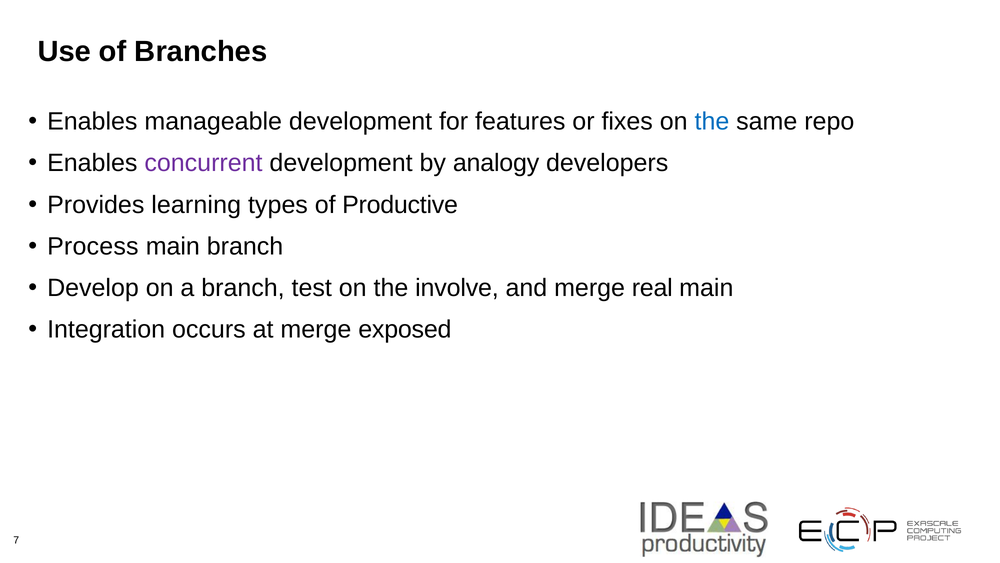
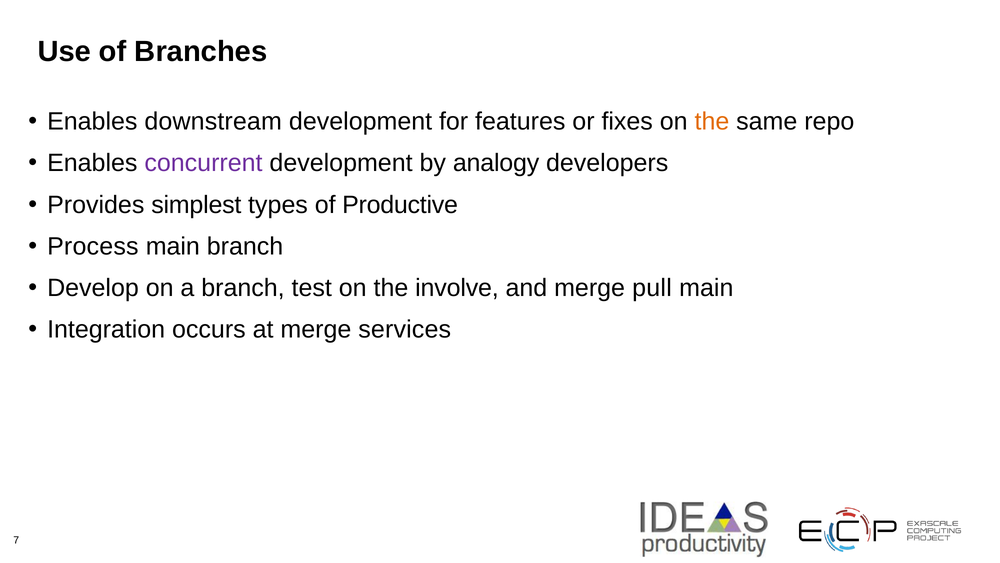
manageable: manageable -> downstream (213, 122)
the colour: blue -> orange (712, 122)
learning: learning -> simplest (196, 205)
real: real -> pull (652, 288)
exposed: exposed -> services (405, 329)
